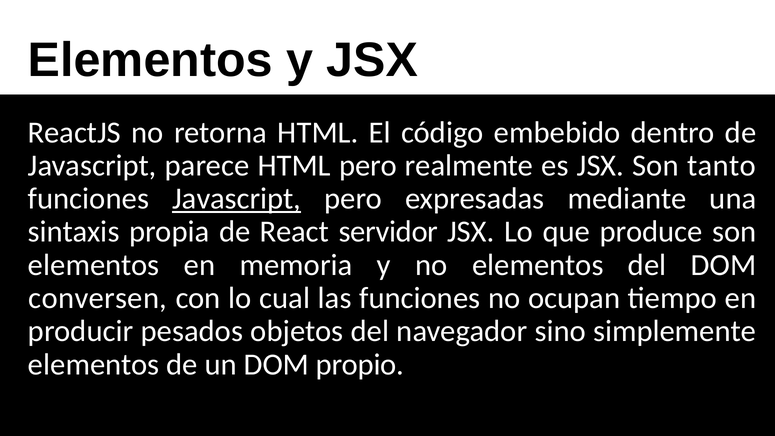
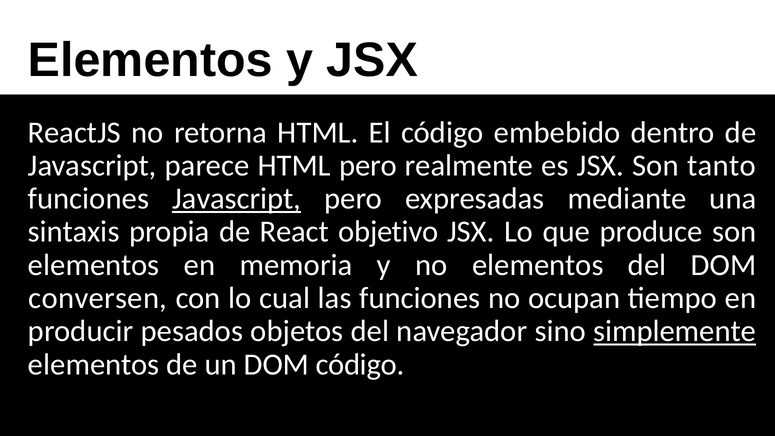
servidor: servidor -> objetivo (388, 232)
simplemente underline: none -> present (675, 331)
DOM propio: propio -> código (360, 364)
